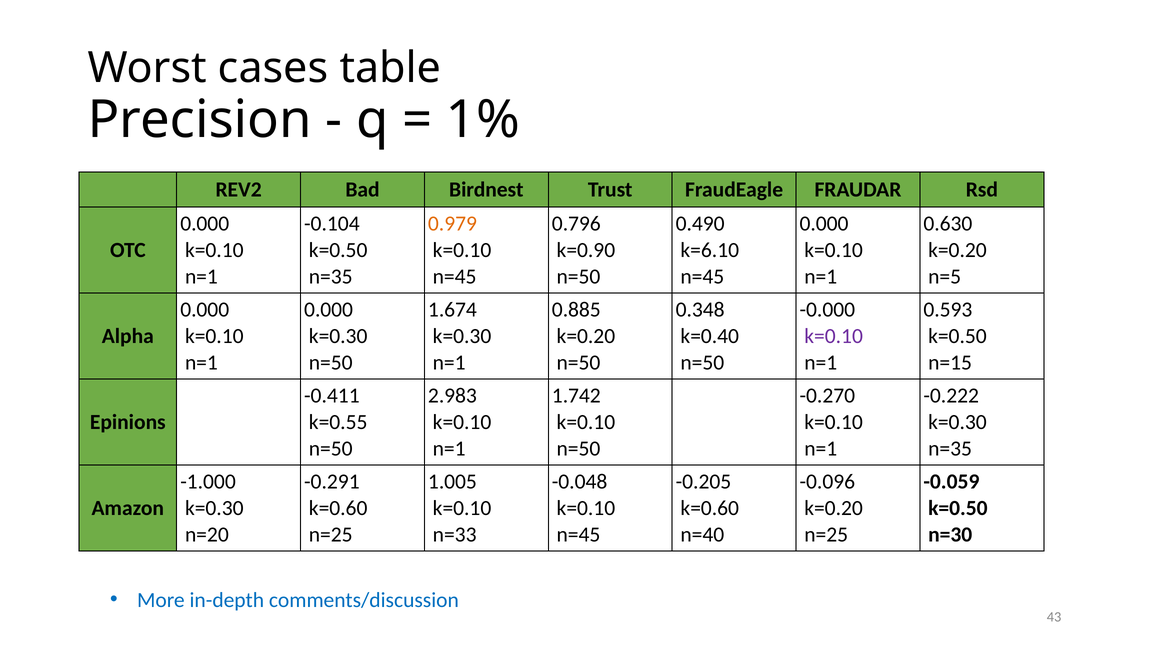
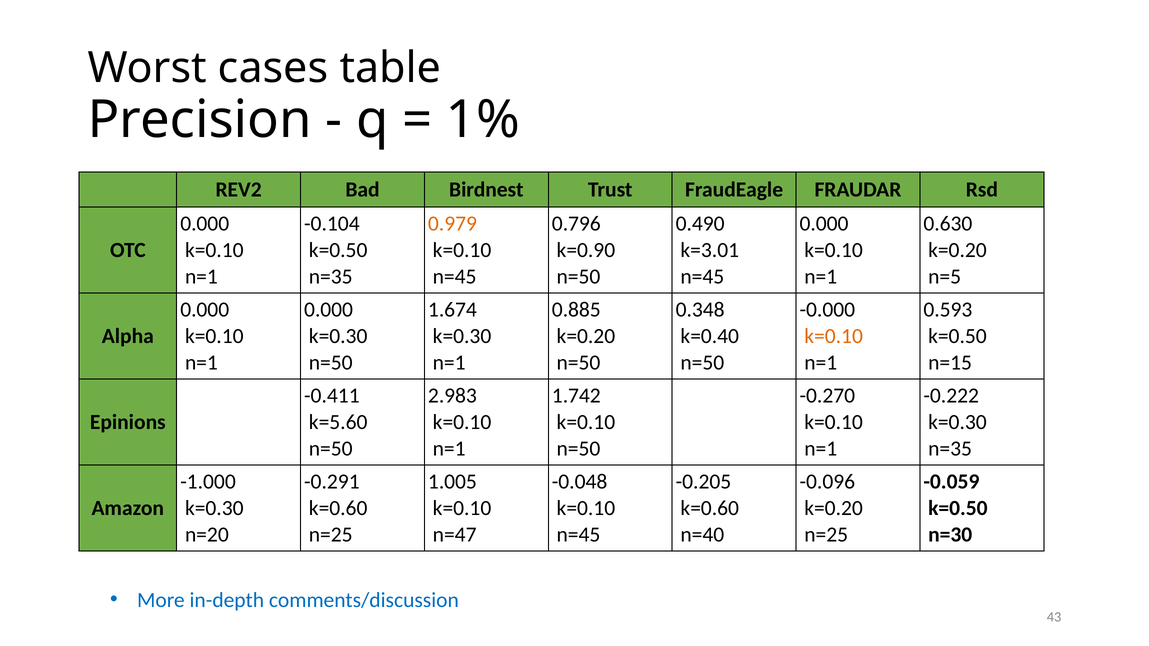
k=6.10: k=6.10 -> k=3.01 (710, 250)
k=0.10 colour: purple -> orange (834, 336)
k=0.55: k=0.55 -> k=5.60 (338, 422)
n=33: n=33 -> n=47 (455, 535)
